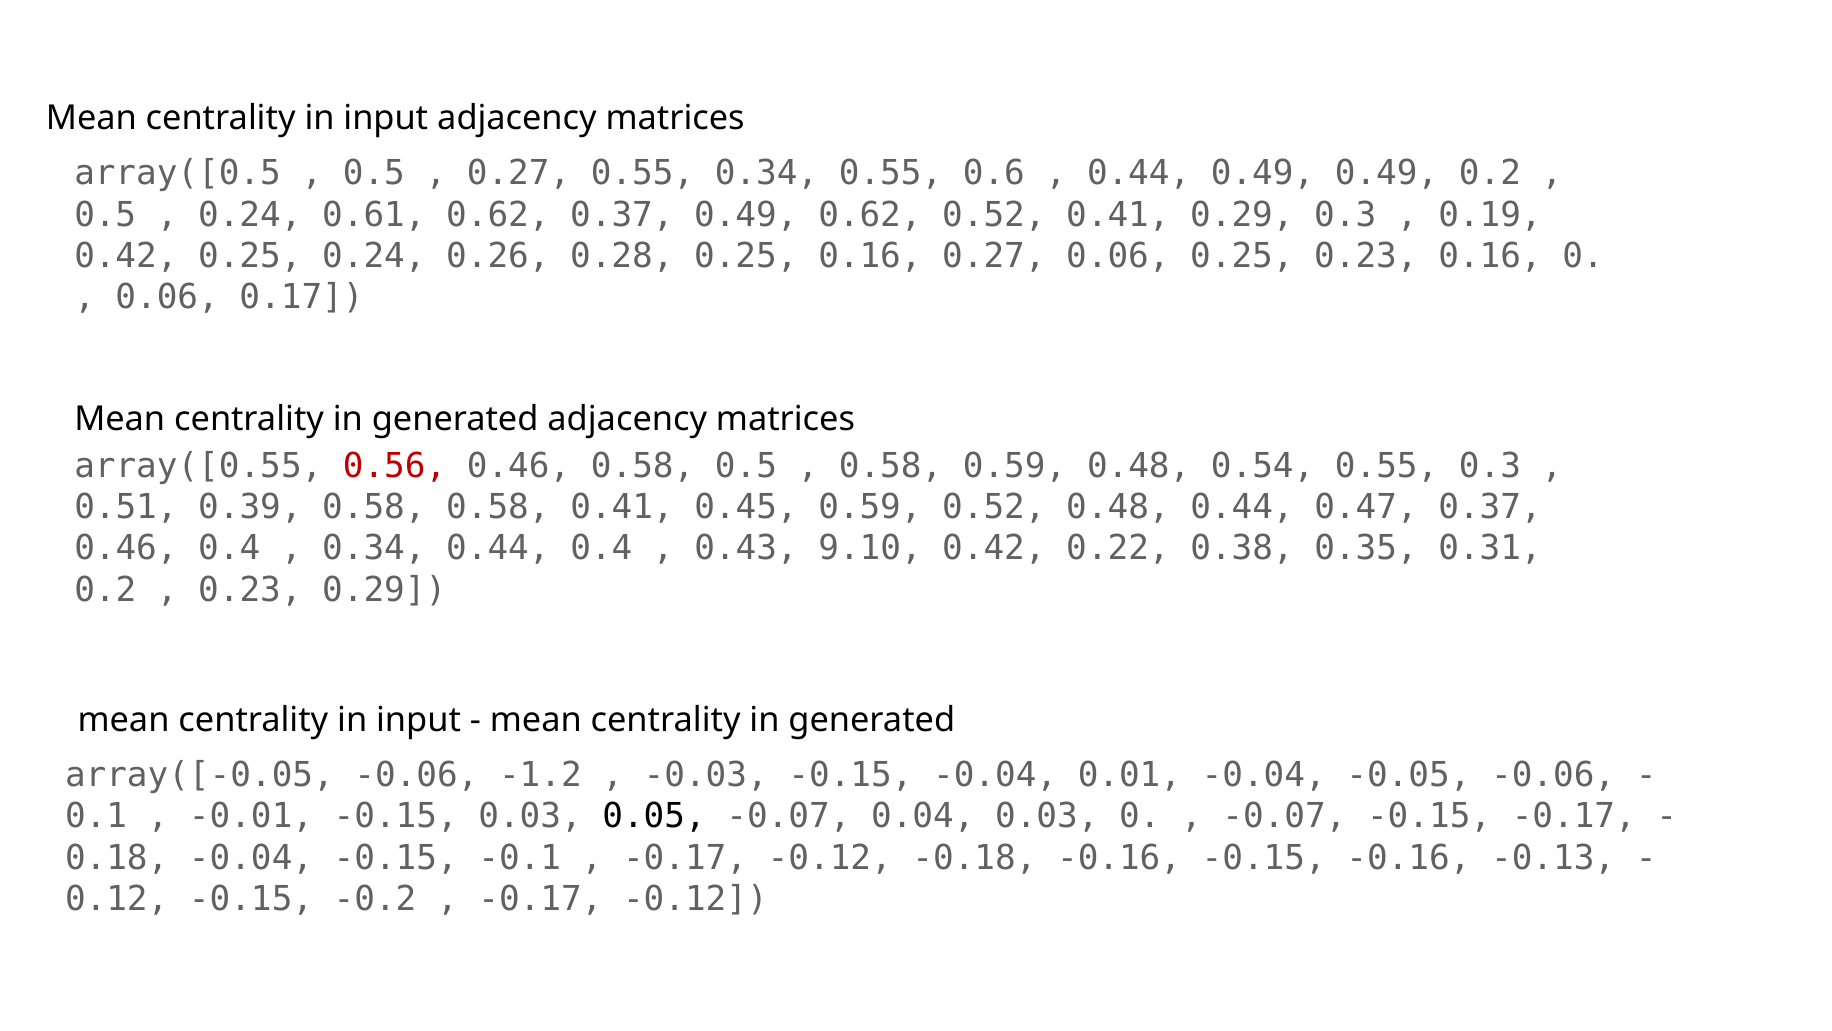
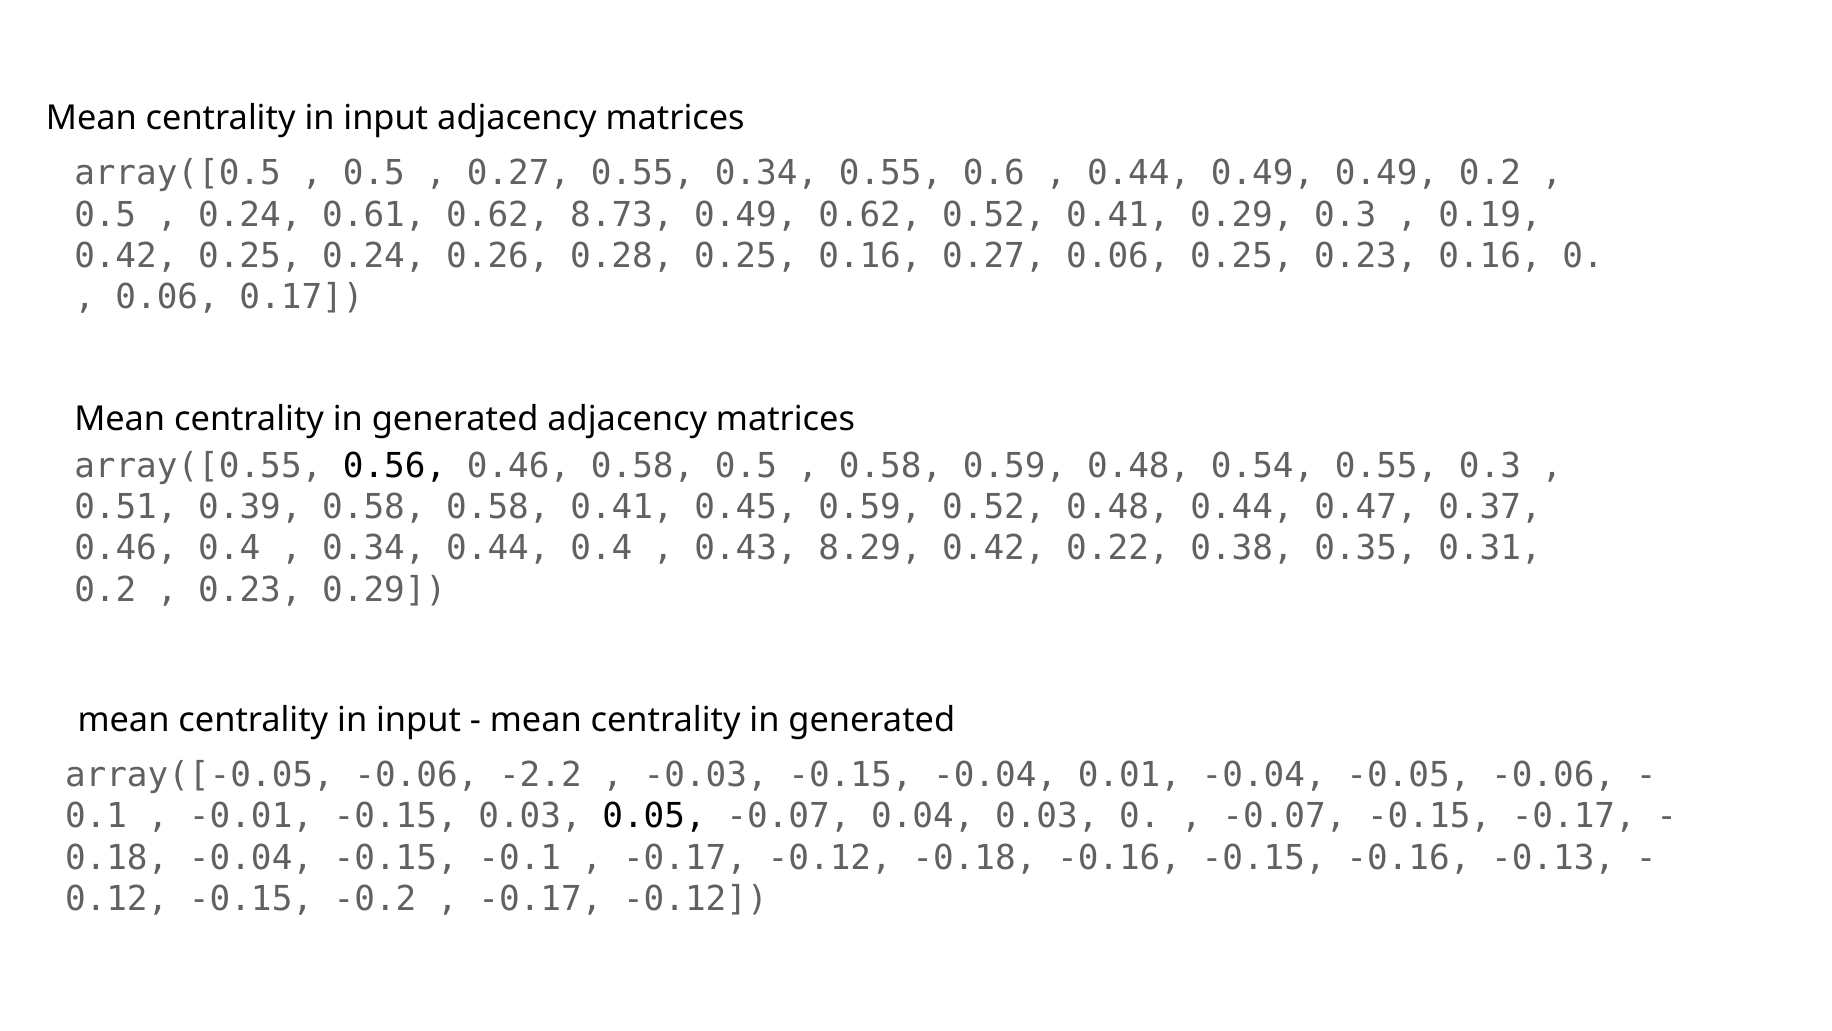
0.62 0.37: 0.37 -> 8.73 (622, 215)
0.56 colour: red -> black (395, 466)
9.10: 9.10 -> 8.29 (870, 548)
-1.2: -1.2 -> -2.2 (540, 775)
